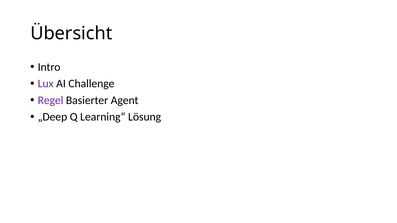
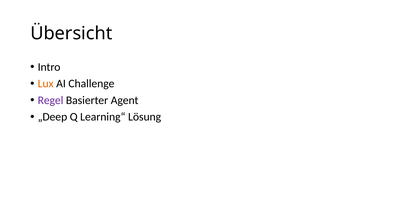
Lux colour: purple -> orange (46, 84)
